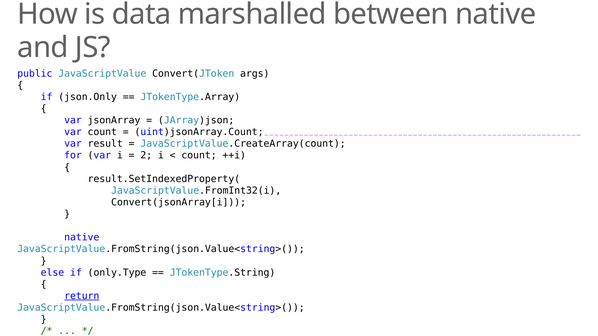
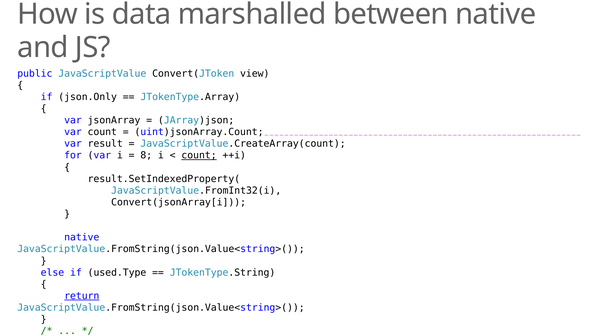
args: args -> view (255, 74)
2: 2 -> 8 (146, 156)
count underline: none -> present (199, 156)
only.Type: only.Type -> used.Type (117, 273)
